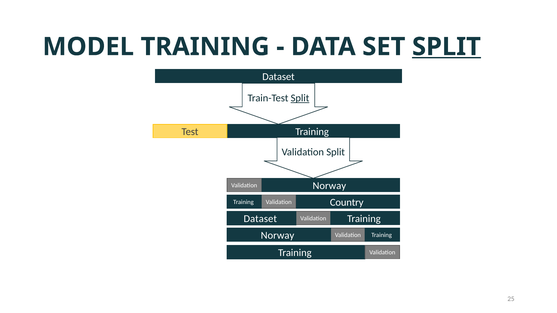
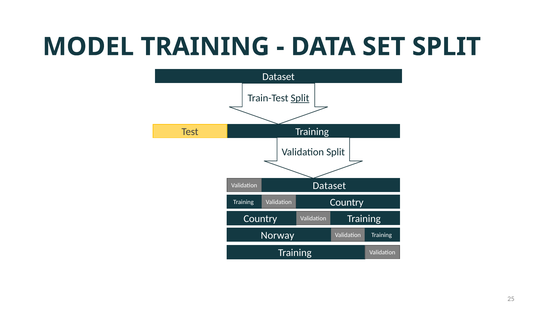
SPLIT underline: present -> none (446, 47)
Norway: Norway -> Dataset (329, 186)
Dataset: Dataset -> Country (260, 219)
